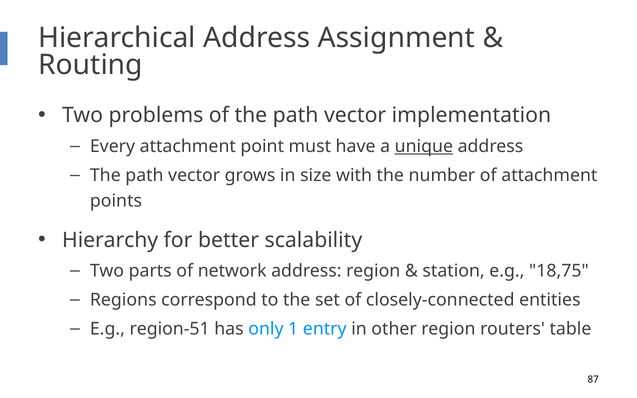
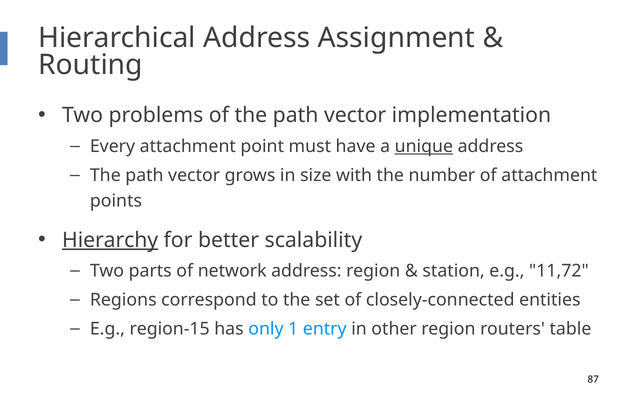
Hierarchy underline: none -> present (110, 240)
18,75: 18,75 -> 11,72 (559, 271)
region-51: region-51 -> region-15 (170, 329)
